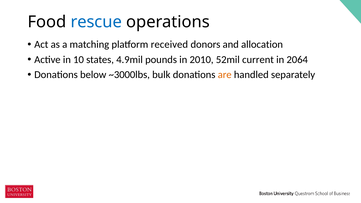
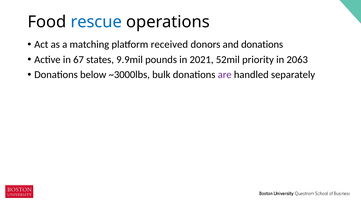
and allocation: allocation -> donations (262, 45)
10: 10 -> 67 (79, 60)
4.9mil: 4.9mil -> 9.9mil (130, 60)
2010: 2010 -> 2021 (202, 60)
current: current -> priority (258, 60)
2064: 2064 -> 2063 (297, 60)
are colour: orange -> purple (225, 75)
